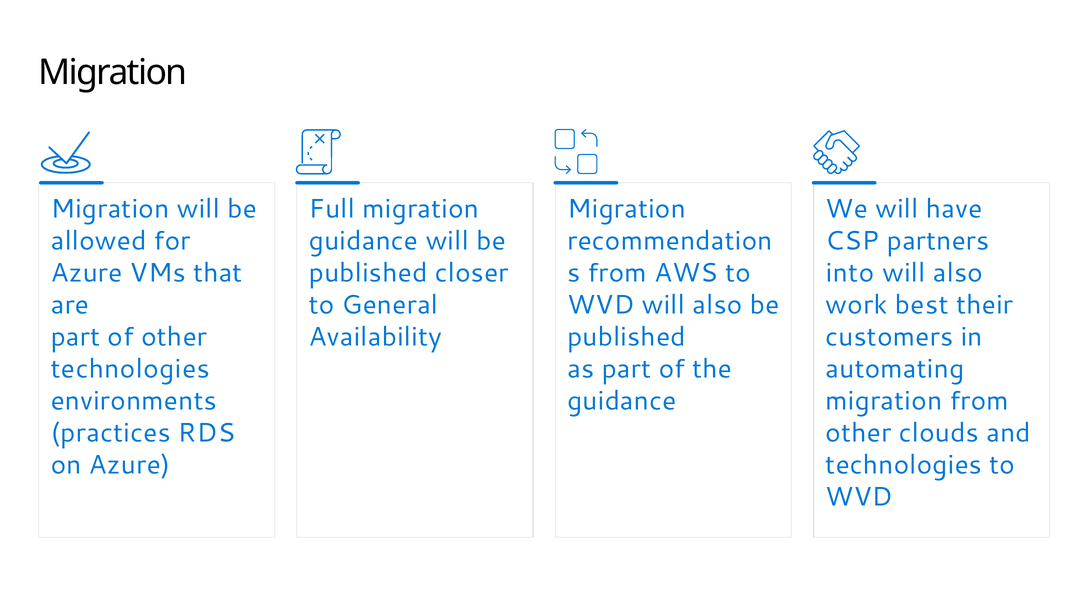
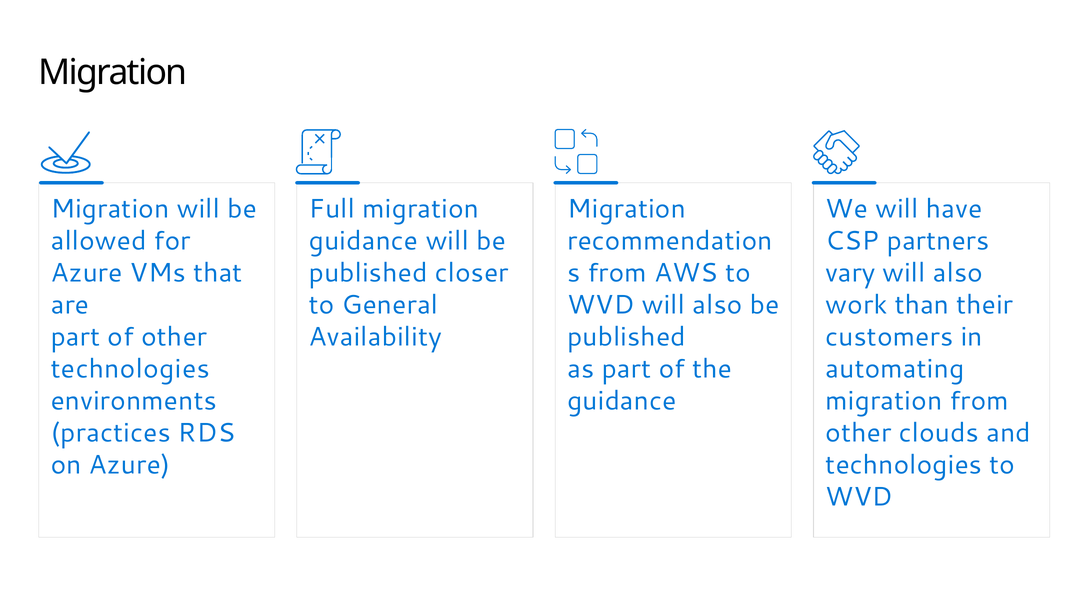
into: into -> vary (850, 272)
best: best -> than (922, 304)
